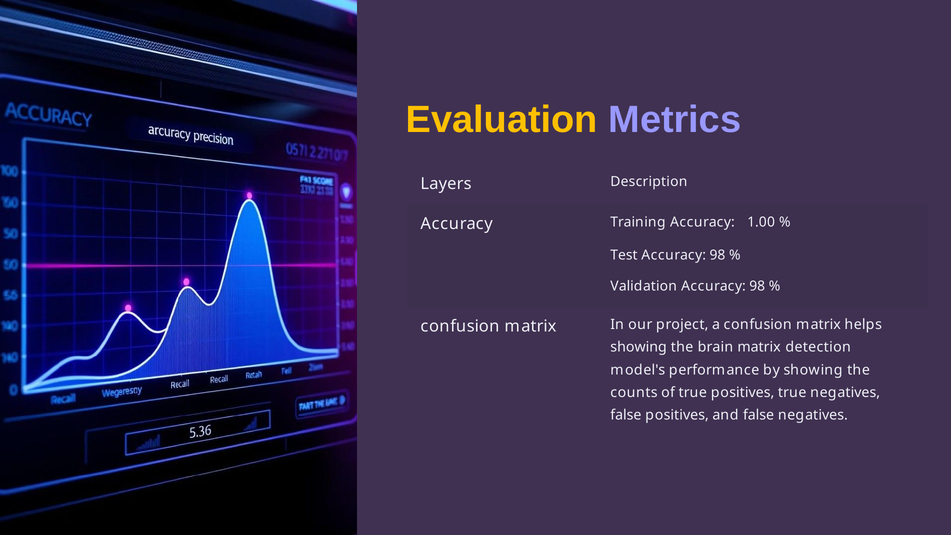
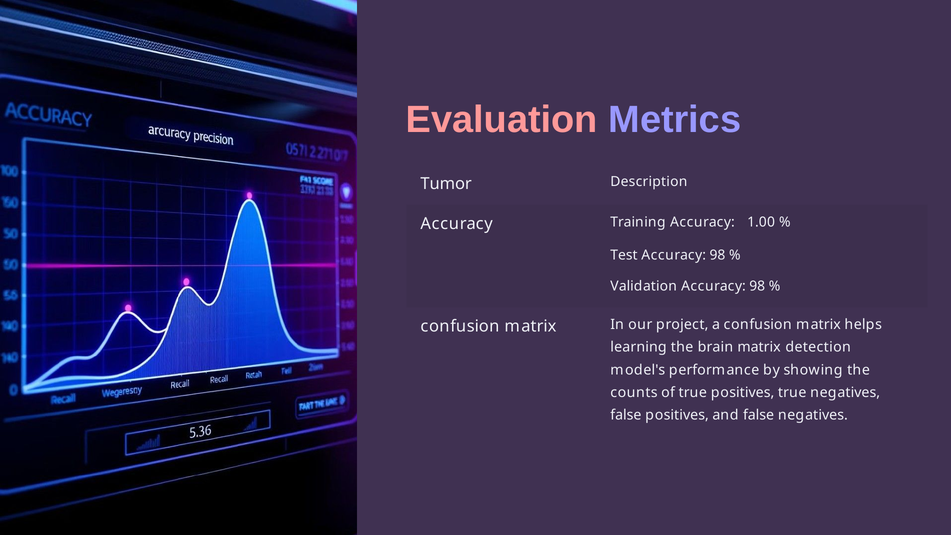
Evaluation colour: yellow -> pink (502, 120)
Layers: Layers -> Tumor (446, 184)
showing: showing -> learning (639, 347)
